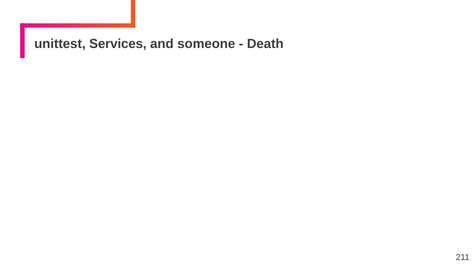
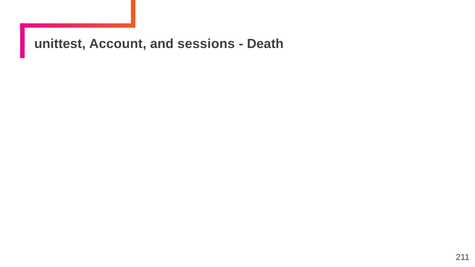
Services: Services -> Account (118, 44)
someone: someone -> sessions (206, 44)
